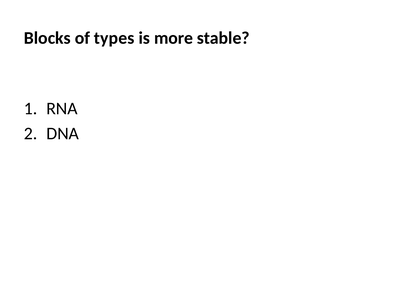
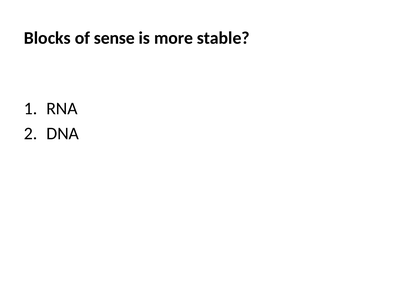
types: types -> sense (114, 38)
